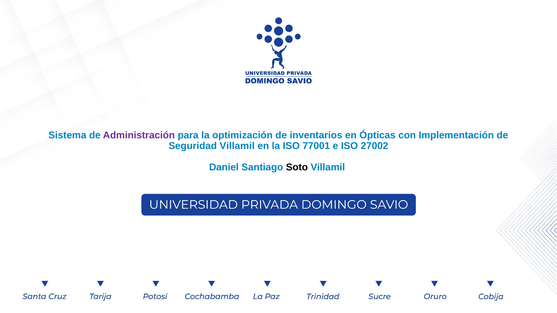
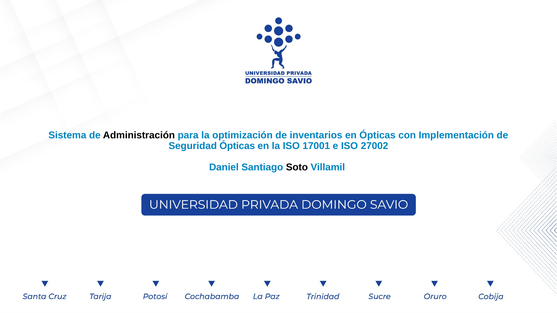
Administración colour: purple -> black (139, 135)
Seguridad Villamil: Villamil -> Ópticas (237, 146)
77001: 77001 -> 17001 (316, 146)
